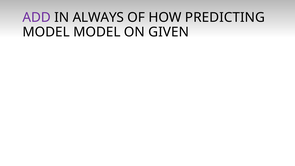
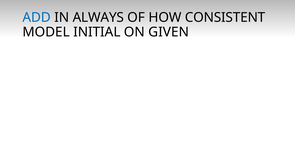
ADD colour: purple -> blue (37, 17)
PREDICTING: PREDICTING -> CONSISTENT (225, 17)
MODEL MODEL: MODEL -> INITIAL (97, 32)
